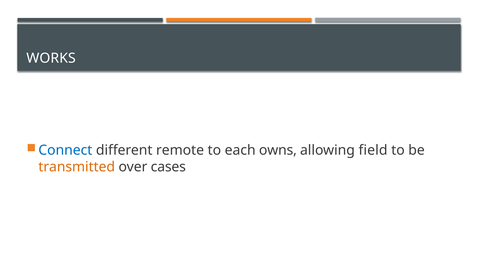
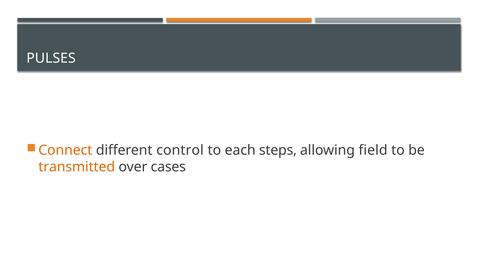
WORKS: WORKS -> PULSES (51, 58)
Connect colour: blue -> orange (65, 150)
remote: remote -> control (180, 150)
owns: owns -> steps (278, 150)
